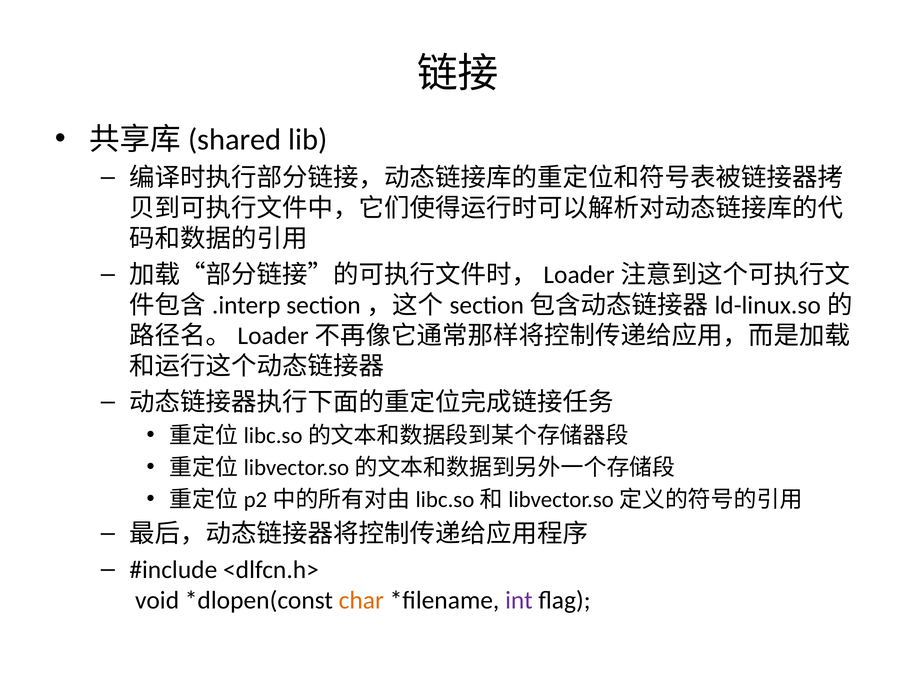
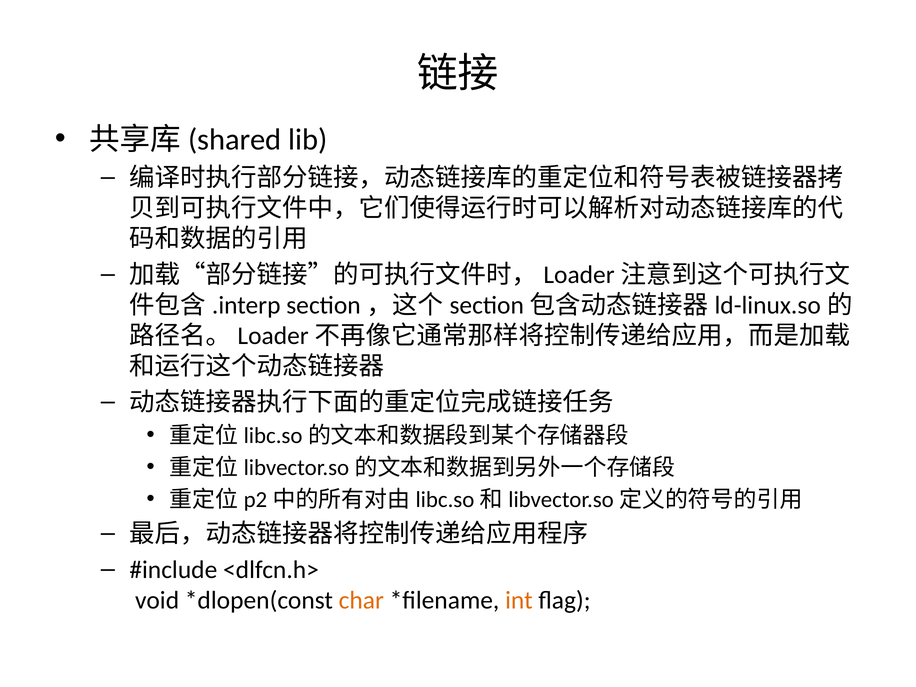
int colour: purple -> orange (519, 600)
